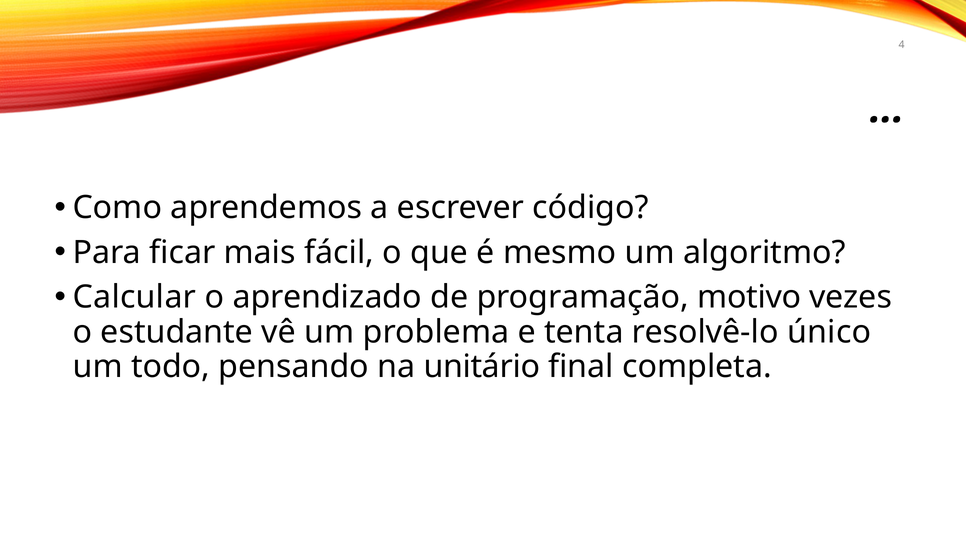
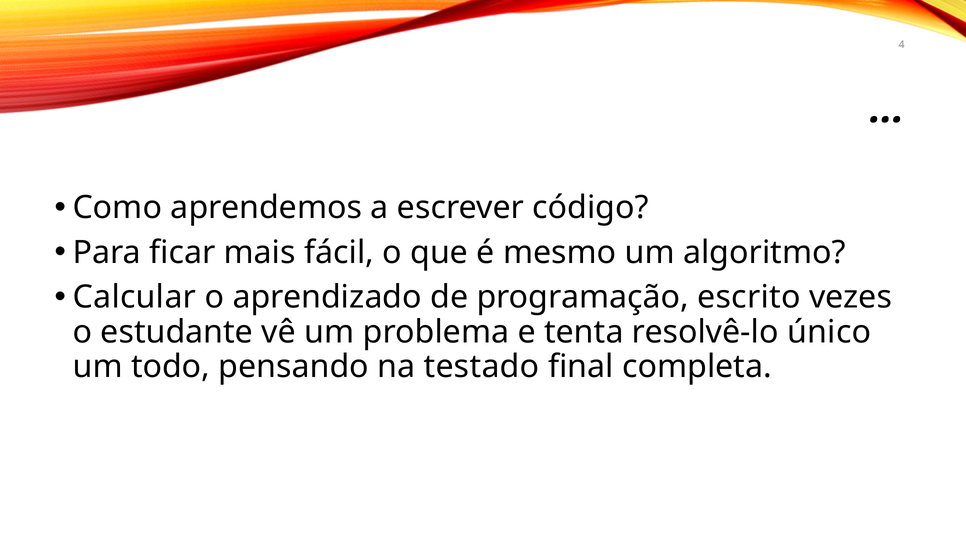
motivo: motivo -> escrito (749, 297)
unitário: unitário -> testado (482, 367)
